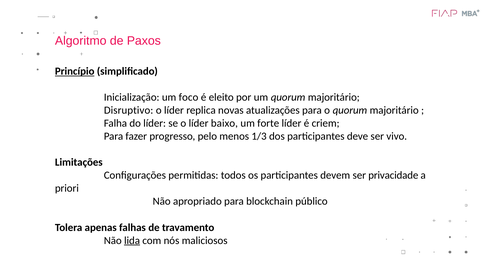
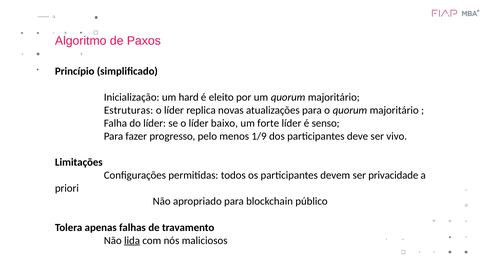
Princípio underline: present -> none (75, 71)
foco: foco -> hard (189, 97)
Disruptivo: Disruptivo -> Estruturas (129, 110)
criem: criem -> senso (326, 123)
1/3: 1/3 -> 1/9 (259, 136)
